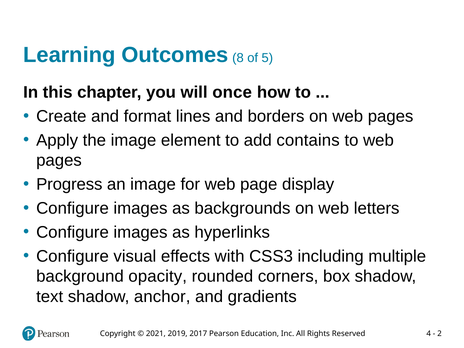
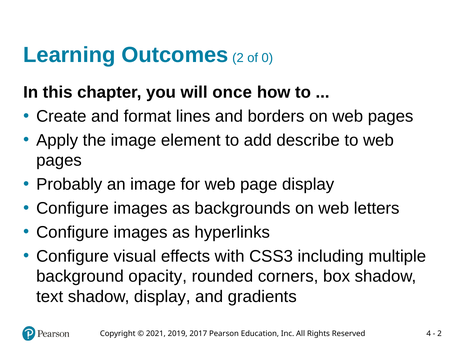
Outcomes 8: 8 -> 2 (238, 58)
5: 5 -> 0 (267, 58)
contains: contains -> describe (308, 140)
Progress: Progress -> Probably (69, 184)
shadow anchor: anchor -> display (162, 297)
